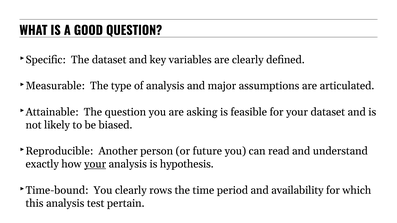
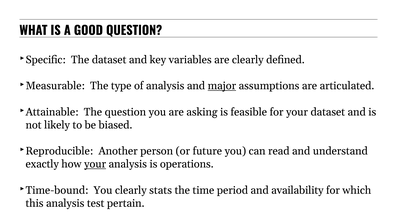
major underline: none -> present (222, 86)
hypothesis: hypothesis -> operations (187, 164)
rows: rows -> stats (161, 190)
